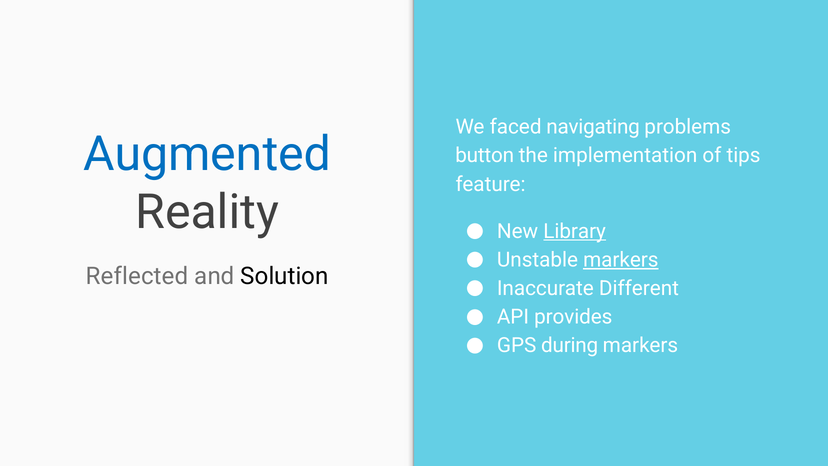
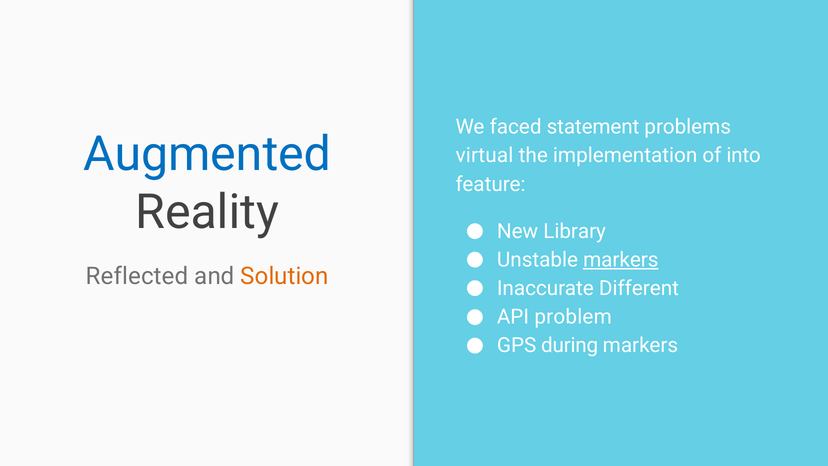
navigating: navigating -> statement (593, 127)
button: button -> virtual (484, 156)
tips: tips -> into (744, 156)
Library underline: present -> none (575, 231)
Solution colour: black -> orange (285, 276)
provides: provides -> problem (573, 317)
